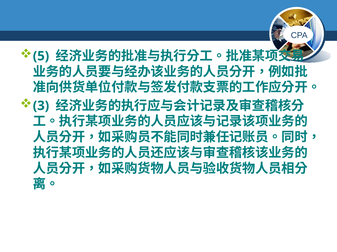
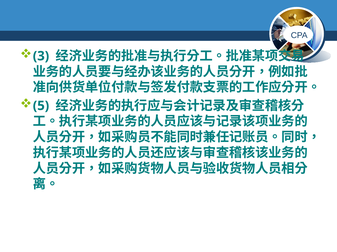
5: 5 -> 3 (41, 56)
3: 3 -> 5 (41, 106)
